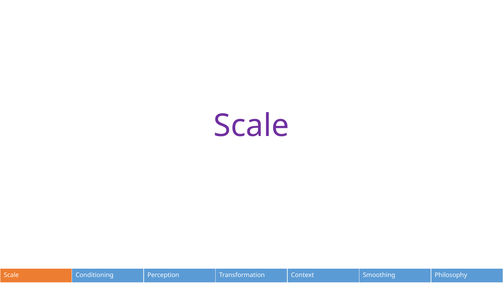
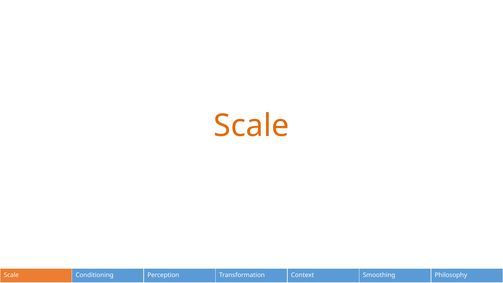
Scale colour: purple -> orange (251, 126)
